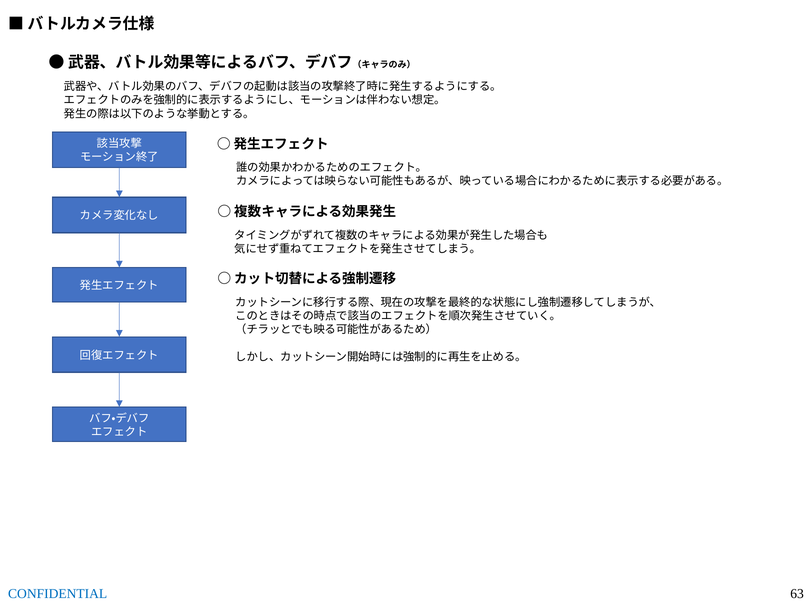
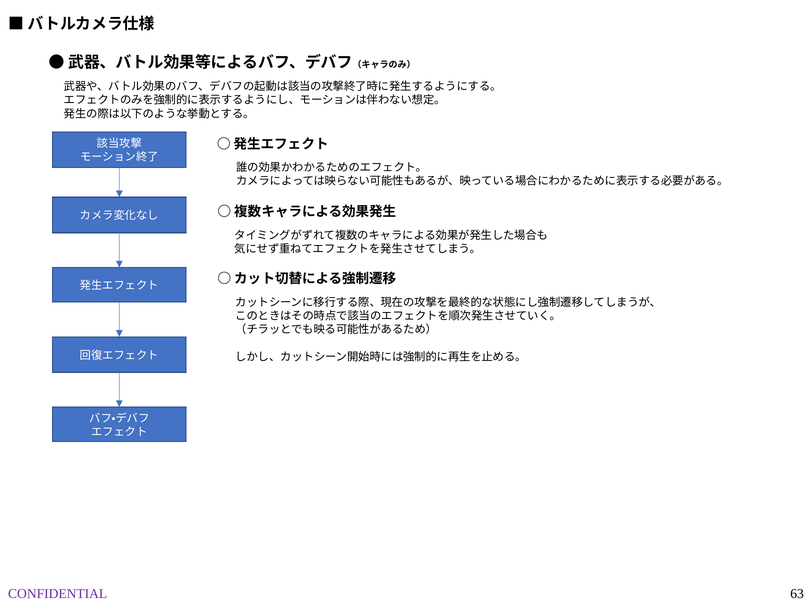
CONFIDENTIAL colour: blue -> purple (58, 594)
